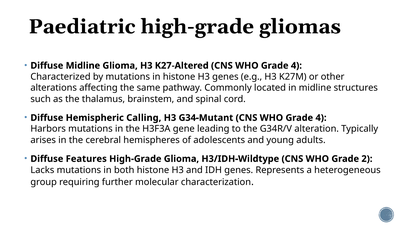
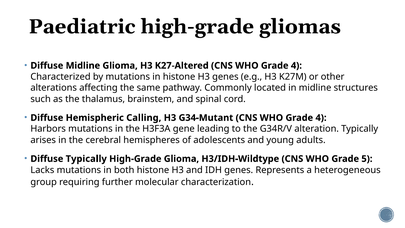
Diffuse Features: Features -> Typically (86, 159)
2: 2 -> 5 (367, 159)
